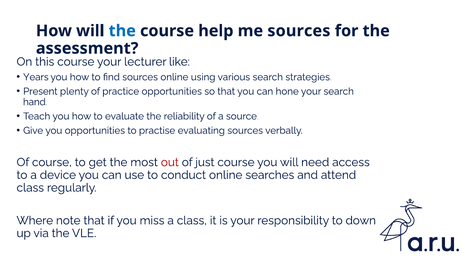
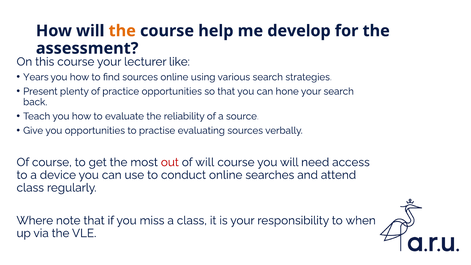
the colour: blue -> orange (122, 31)
me sources: sources -> develop (299, 31)
hand: hand -> back (35, 102)
of just: just -> will (205, 162)
down: down -> when (361, 220)
